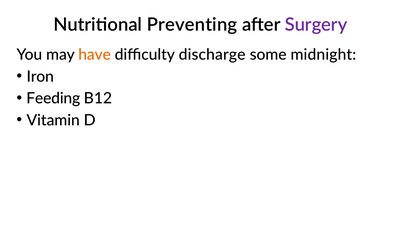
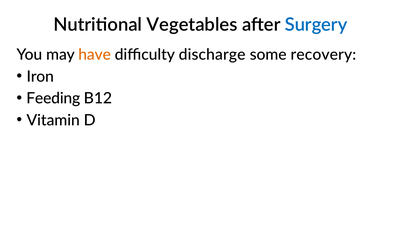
Preventing: Preventing -> Vegetables (192, 25)
Surgery colour: purple -> blue (316, 25)
midnight: midnight -> recovery (323, 55)
